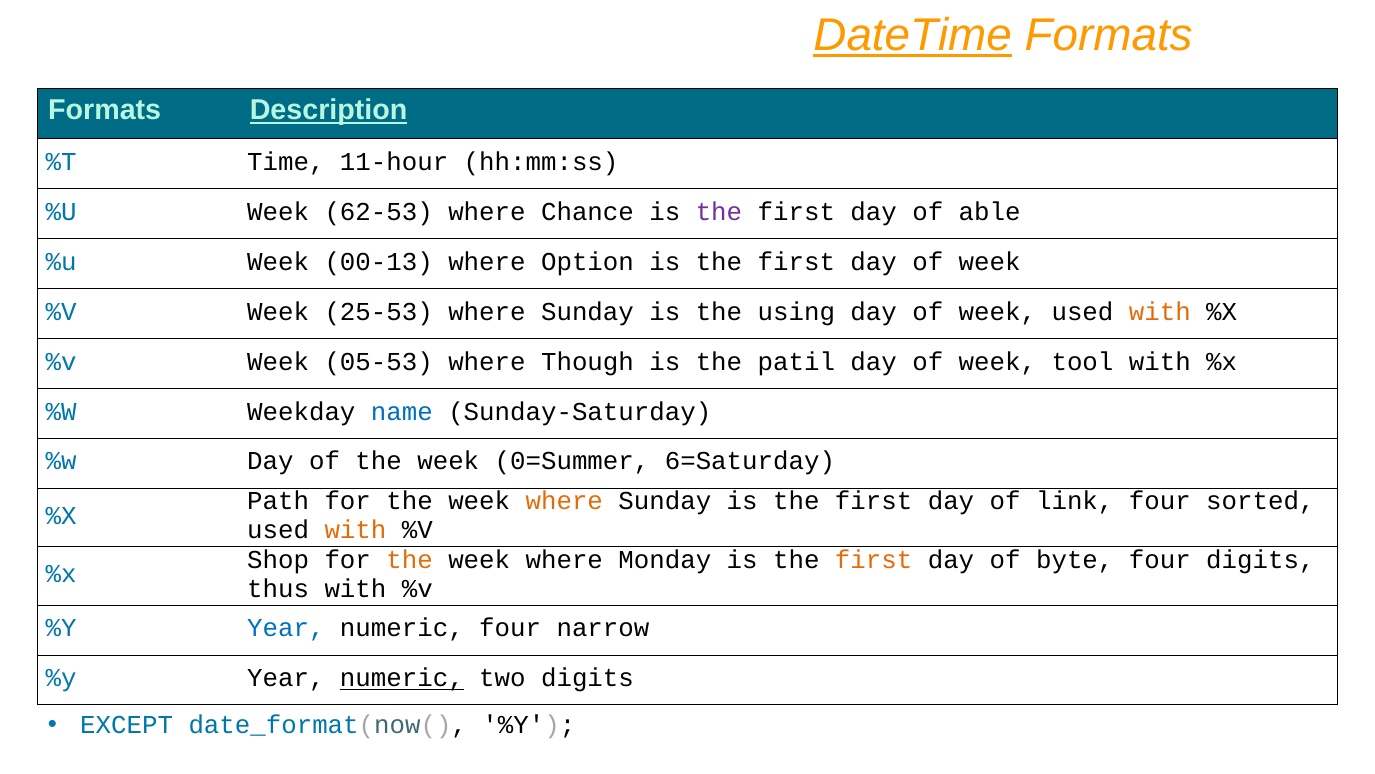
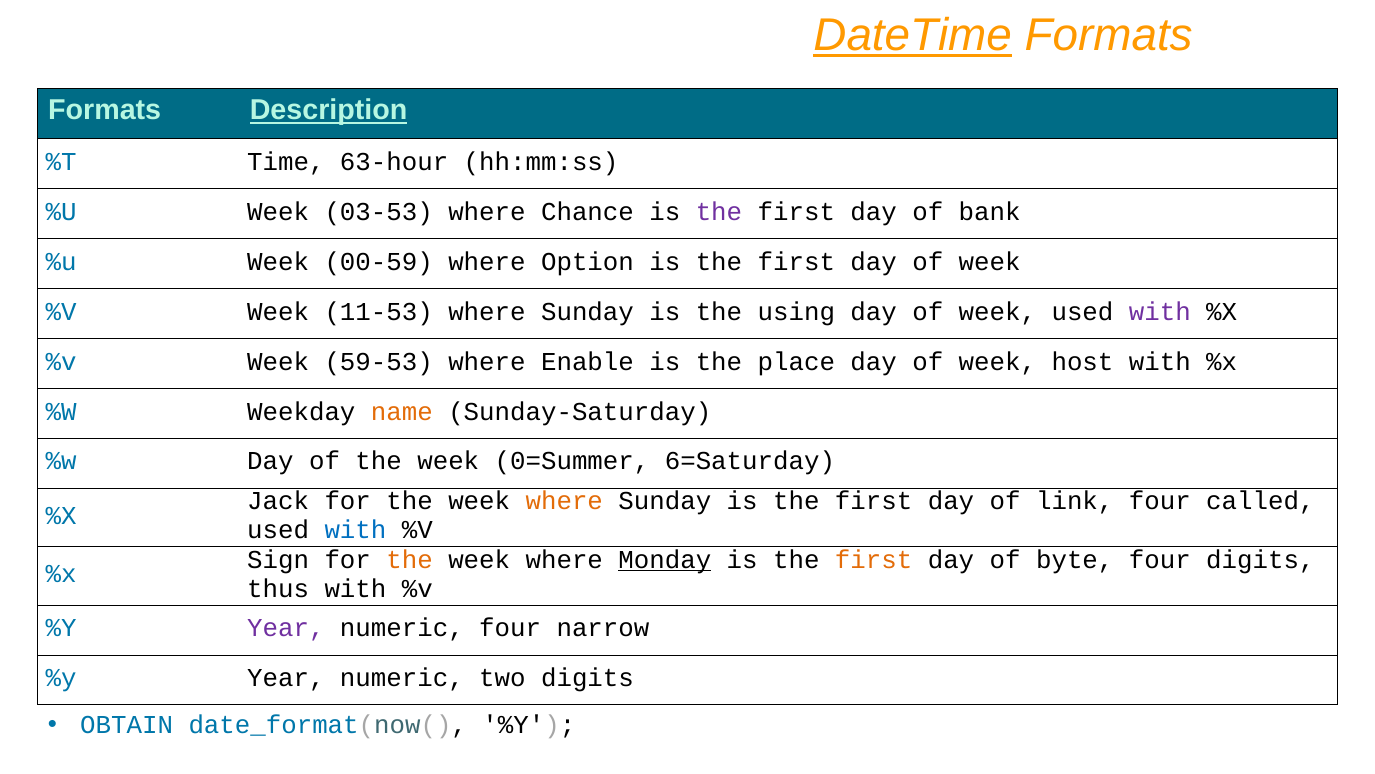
11-hour: 11-hour -> 63-hour (394, 162)
62-53: 62-53 -> 03-53 (379, 212)
able: able -> bank (990, 212)
00-13: 00-13 -> 00-59 (379, 262)
25-53: 25-53 -> 11-53 (379, 312)
with colour: orange -> purple (1160, 312)
05-53: 05-53 -> 59-53 (379, 361)
Though: Though -> Enable (587, 361)
patil: patil -> place (796, 361)
tool: tool -> host (1082, 361)
name colour: blue -> orange (402, 411)
Path: Path -> Jack (278, 501)
sorted: sorted -> called (1260, 501)
with colour: orange -> blue (355, 530)
Shop: Shop -> Sign (278, 559)
Monday underline: none -> present (665, 559)
Year colour: blue -> purple (286, 628)
numeric underline: present -> none (402, 678)
EXCEPT: EXCEPT -> OBTAIN (127, 725)
